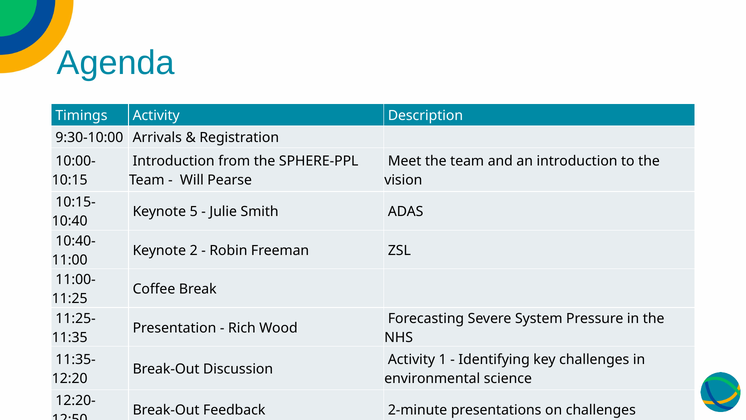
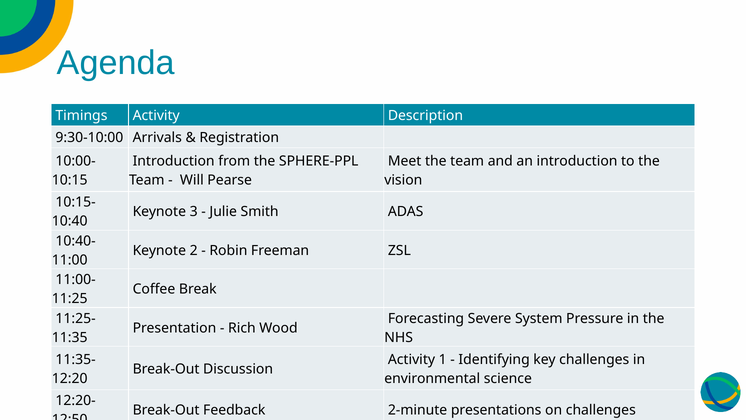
5: 5 -> 3 (194, 212)
